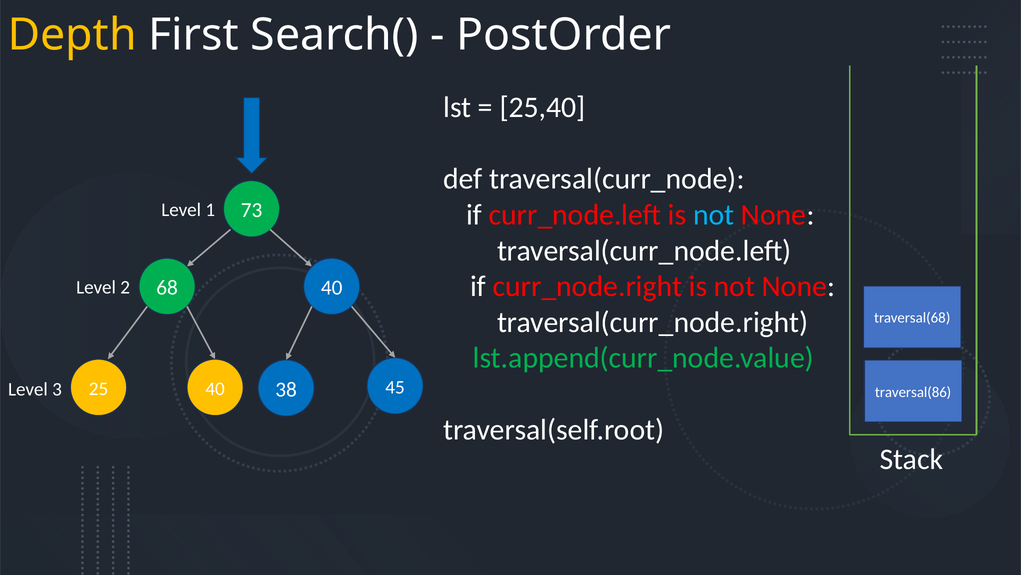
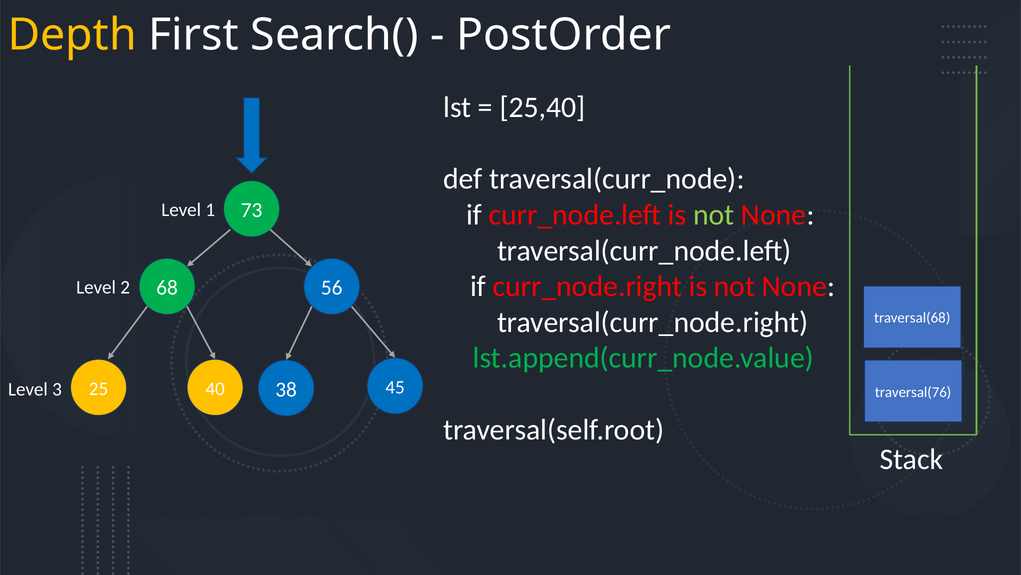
not colour: light blue -> light green (714, 215)
68 40: 40 -> 56 (332, 288)
traversal(86: traversal(86 -> traversal(76 (913, 392)
